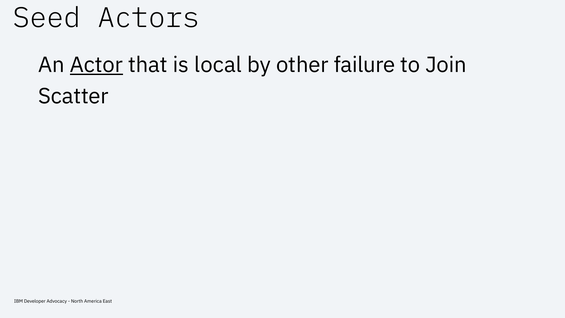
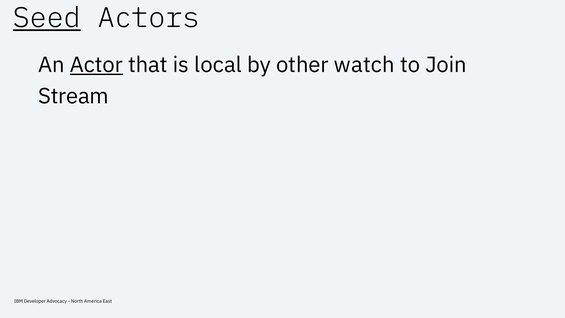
Seed underline: none -> present (47, 18)
failure: failure -> watch (364, 65)
Scatter: Scatter -> Stream (73, 96)
